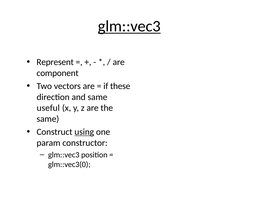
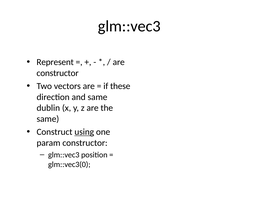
glm::vec3 underline: present -> none (129, 26)
component: component -> constructor (58, 73)
useful: useful -> dublin (48, 108)
